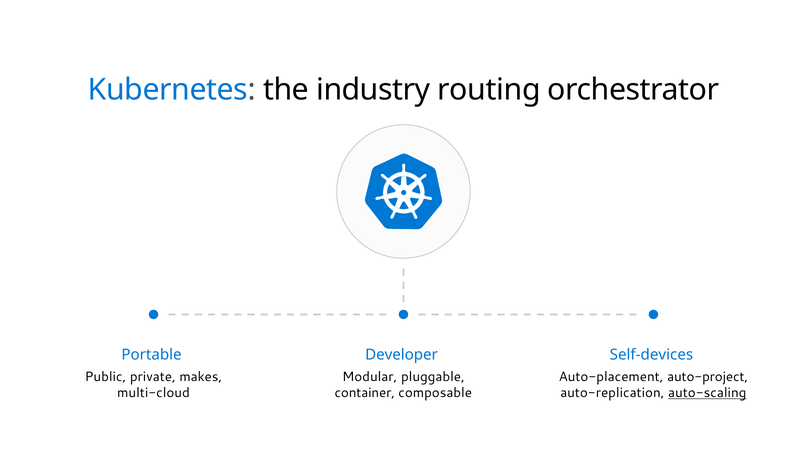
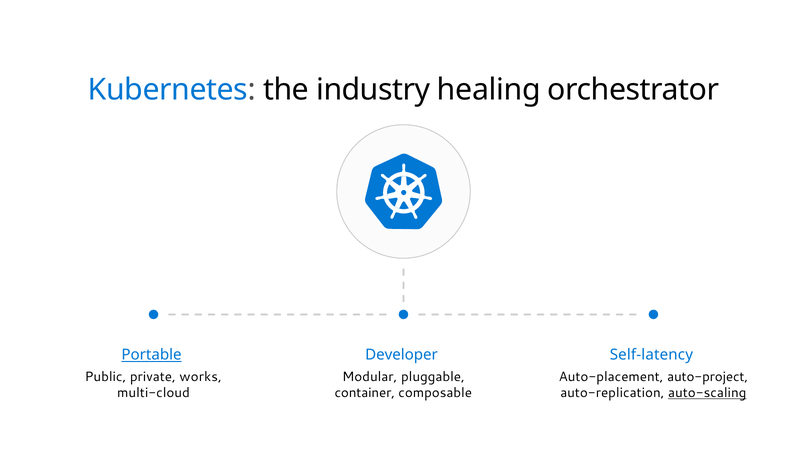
routing: routing -> healing (489, 90)
Portable underline: none -> present (152, 355)
Self-devices: Self-devices -> Self-latency (651, 355)
makes: makes -> works (201, 377)
